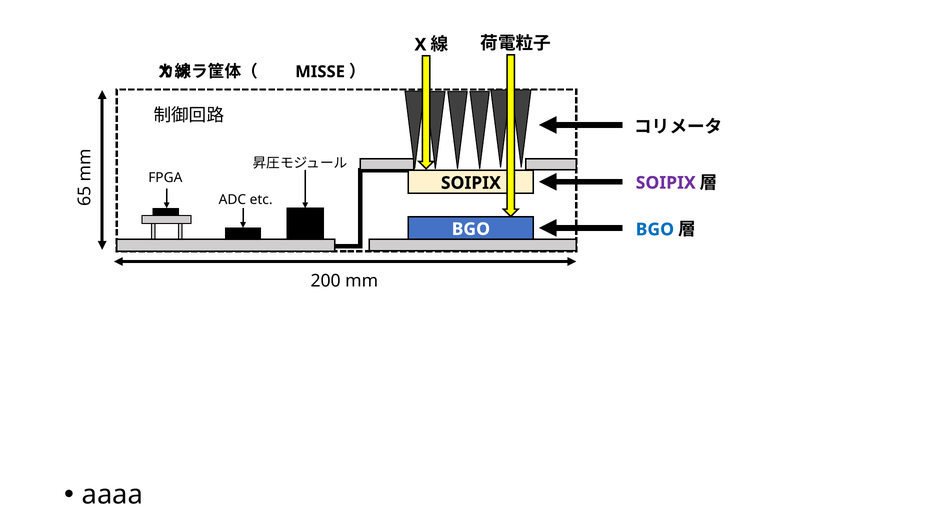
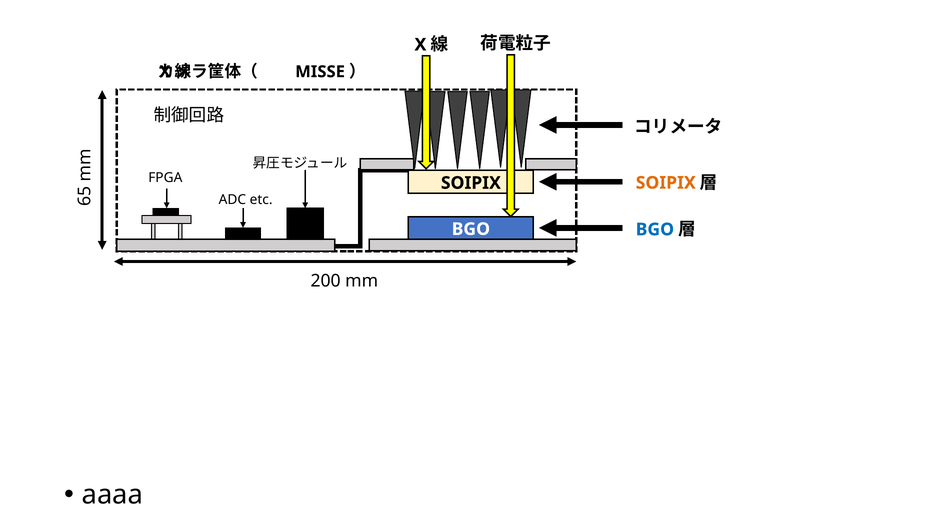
SOIPIX colour: purple -> orange (666, 183)
